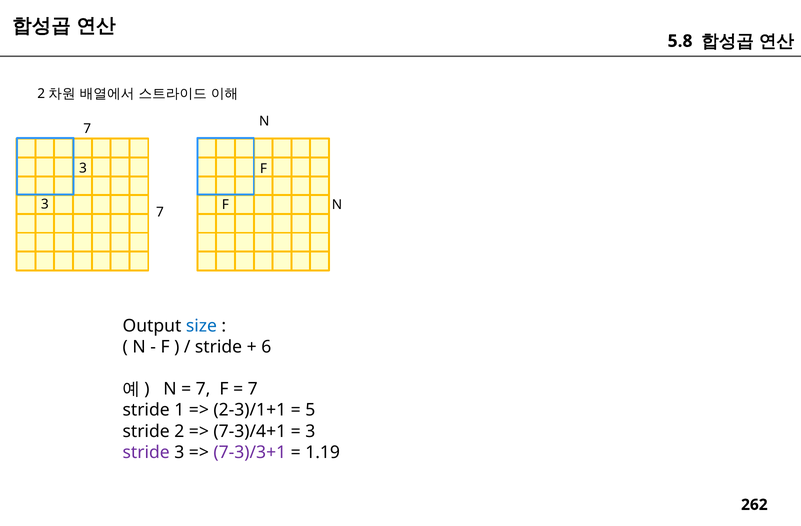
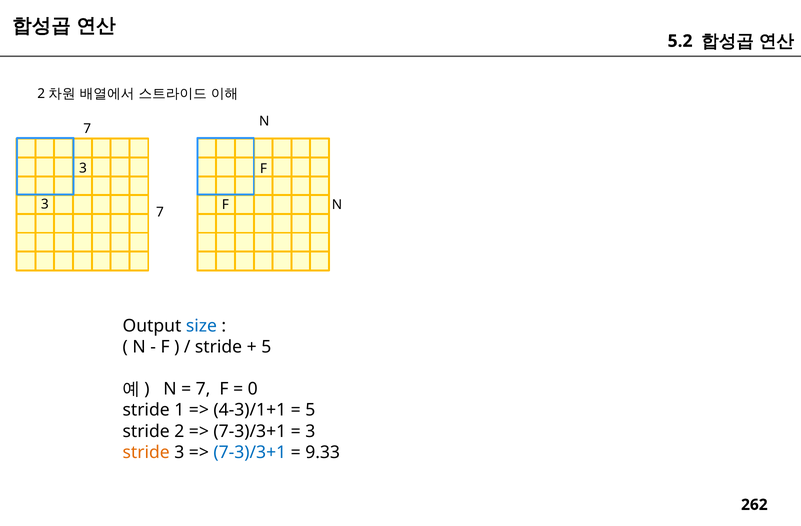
5.8: 5.8 -> 5.2 (680, 41)
6: 6 -> 5 (266, 347)
7: 7 -> 0 (253, 389)
2-3)/1+1: 2-3)/1+1 -> 4-3)/1+1 (250, 410)
7-3)/4+1: 7-3)/4+1 -> 7-3)/3+1 (250, 431)
stride colour: purple -> orange (146, 452)
7-3)/3+1 colour: purple -> blue (250, 452)
1.19: 1.19 -> 9.33 (323, 452)
